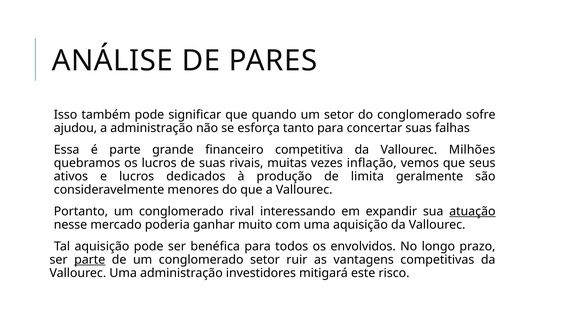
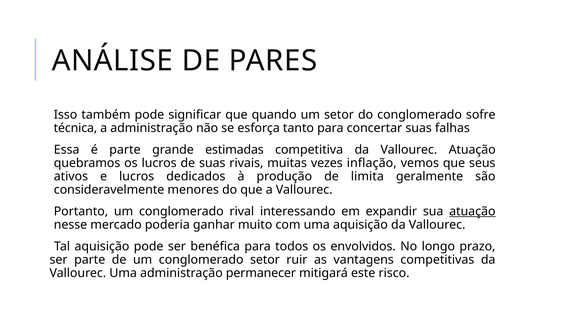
ajudou: ajudou -> técnica (75, 128)
financeiro: financeiro -> estimadas (234, 150)
Vallourec Milhões: Milhões -> Atuação (472, 150)
parte underline: present -> none (90, 259)
investidores: investidores -> permanecer (261, 273)
